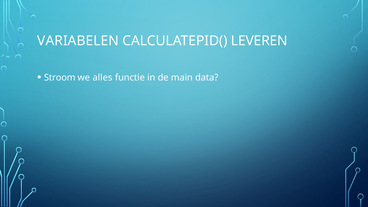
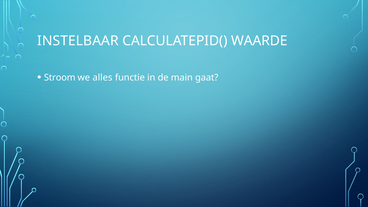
VARIABELEN: VARIABELEN -> INSTELBAAR (78, 41)
LEVEREN: LEVEREN -> WAARDE (259, 41)
data: data -> gaat (207, 78)
